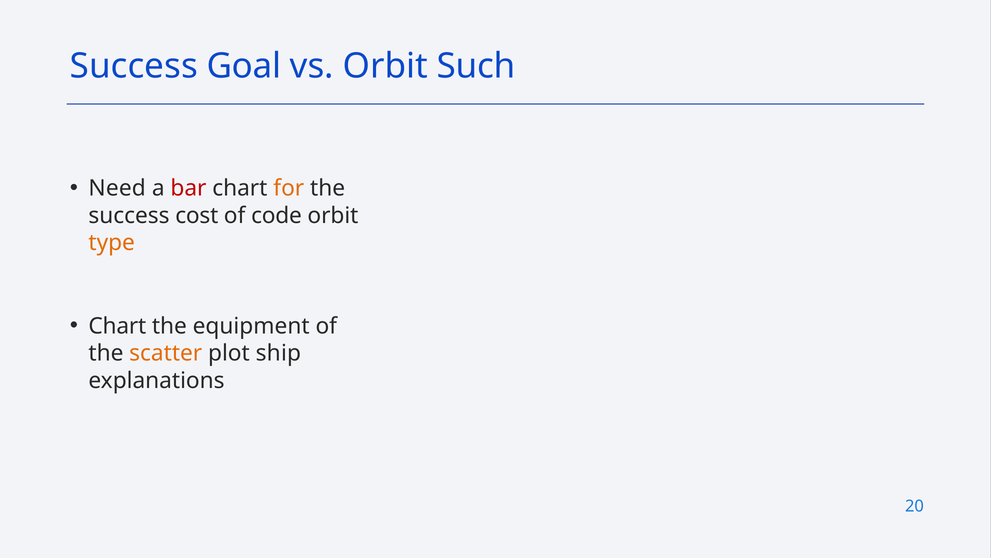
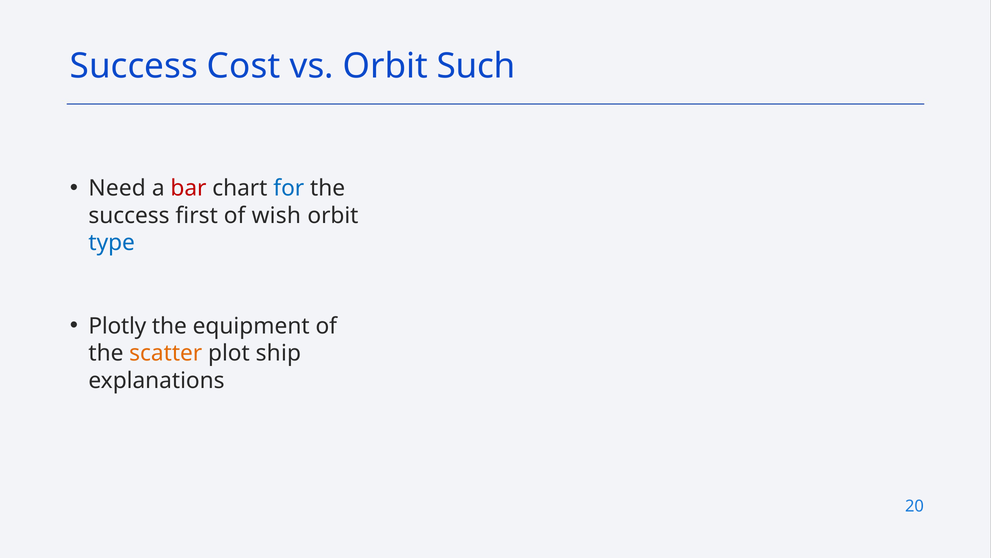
Goal: Goal -> Cost (244, 66)
for colour: orange -> blue (289, 188)
cost: cost -> first (197, 215)
code: code -> wish (276, 215)
type colour: orange -> blue (112, 243)
Chart: Chart -> Plotly (117, 326)
